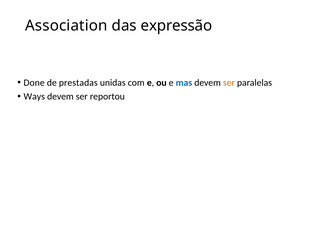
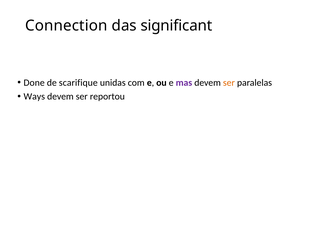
Association: Association -> Connection (66, 26)
expressão: expressão -> significant (176, 26)
prestadas: prestadas -> scarifique (78, 82)
mas colour: blue -> purple (184, 82)
